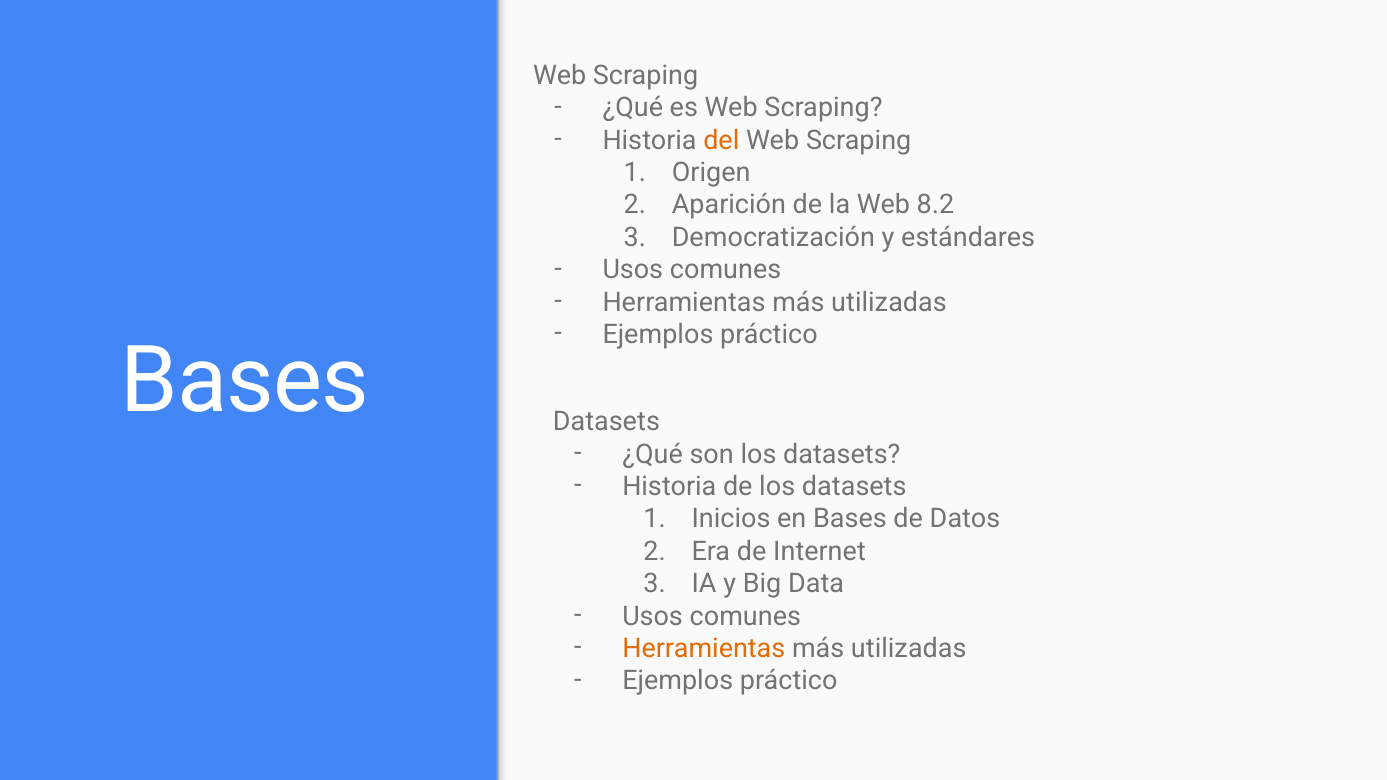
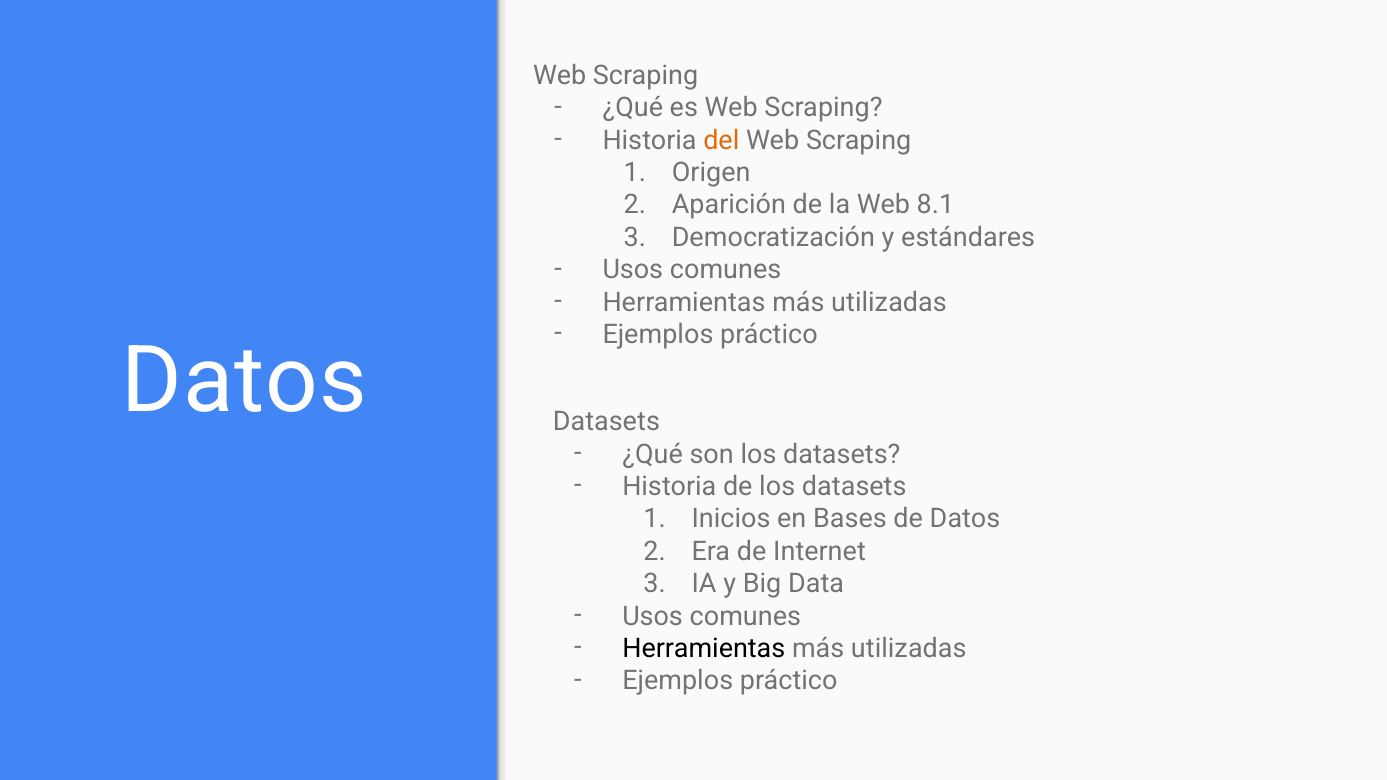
8.2: 8.2 -> 8.1 (935, 205)
Bases: Bases -> Datos (244, 381)
Herramientas colour: orange -> black (704, 649)
